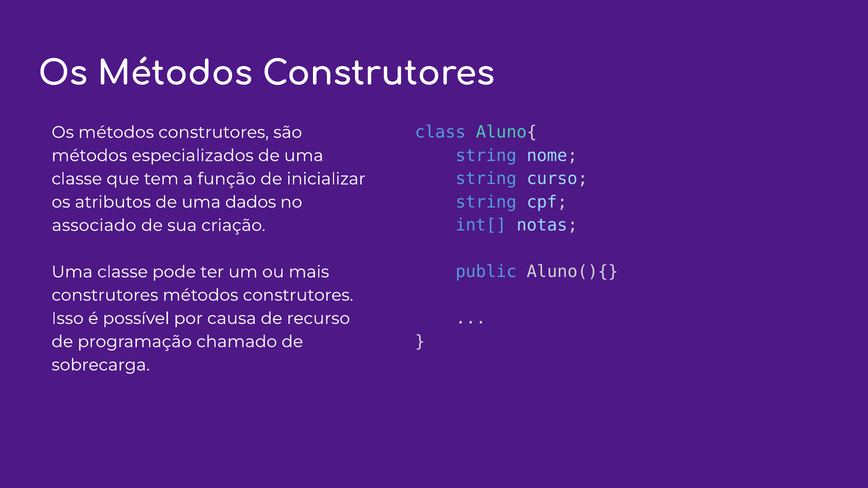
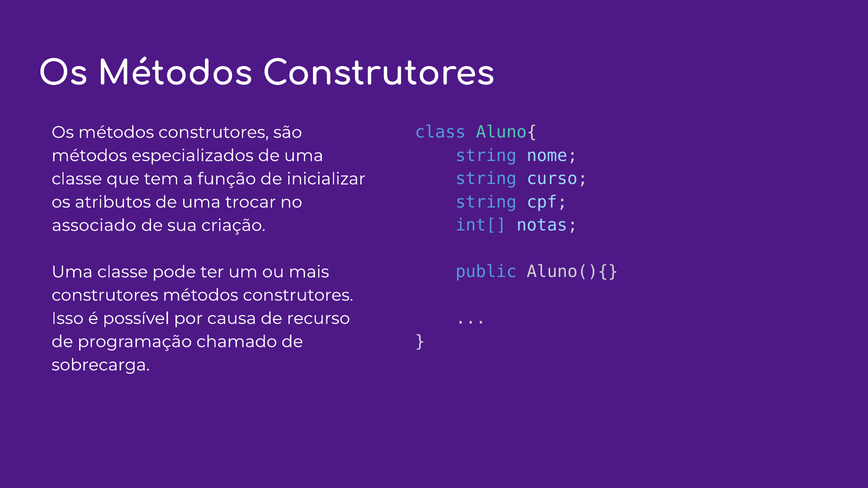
dados: dados -> trocar (251, 202)
